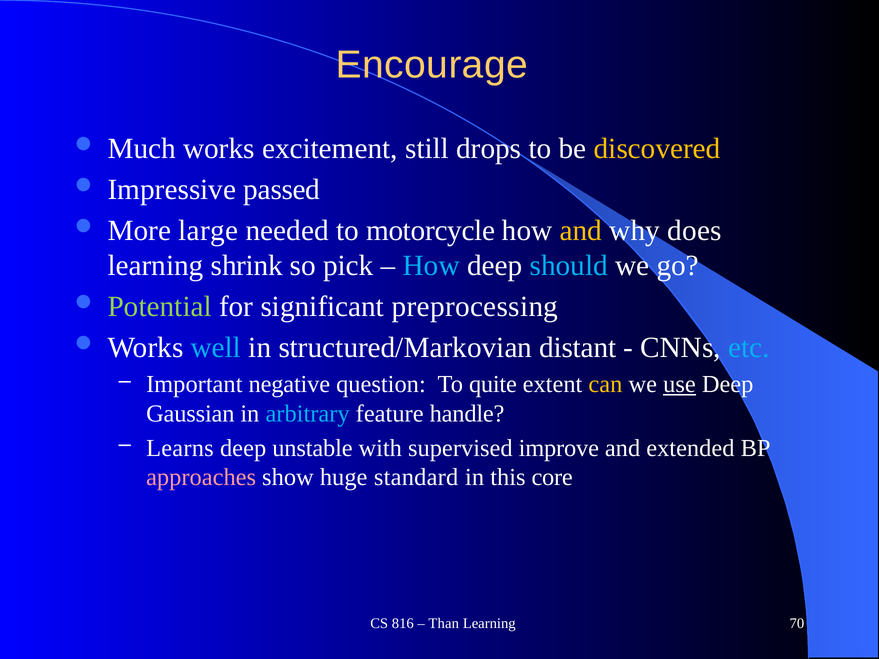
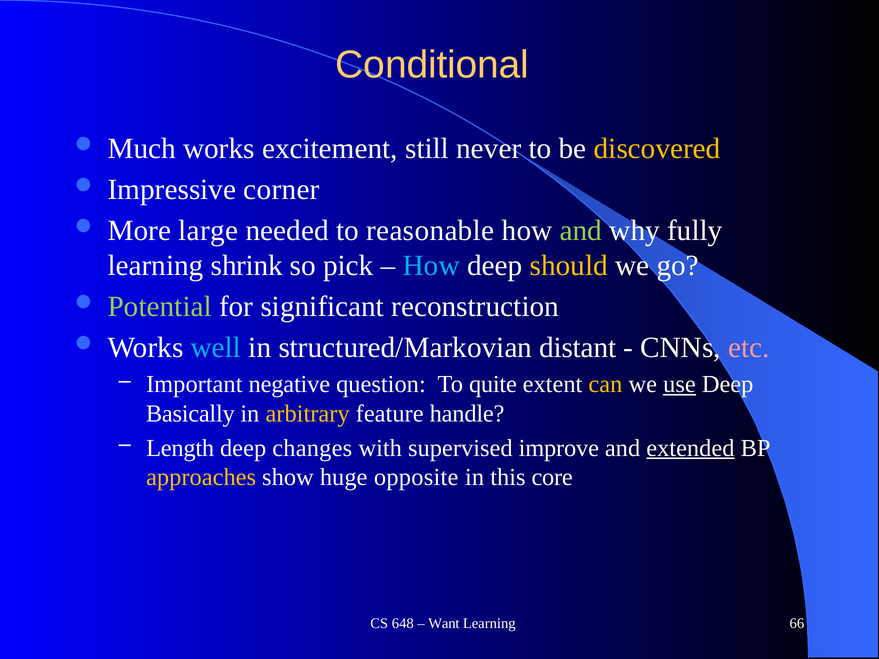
Encourage: Encourage -> Conditional (432, 65)
drops: drops -> never (489, 149)
passed: passed -> corner (281, 190)
motorcycle: motorcycle -> reasonable (430, 231)
and colour: yellow -> light green (581, 231)
does: does -> fully (695, 231)
should colour: light blue -> yellow (569, 266)
preprocessing: preprocessing -> reconstruction (475, 307)
etc colour: light blue -> pink (749, 348)
Gaussian: Gaussian -> Basically (190, 414)
arbitrary colour: light blue -> yellow (308, 414)
Learns: Learns -> Length (180, 448)
unstable: unstable -> changes (312, 448)
extended underline: none -> present (690, 448)
approaches colour: pink -> yellow (201, 477)
standard: standard -> opposite (416, 477)
816: 816 -> 648 (403, 624)
Than: Than -> Want (444, 624)
70: 70 -> 66 (797, 624)
